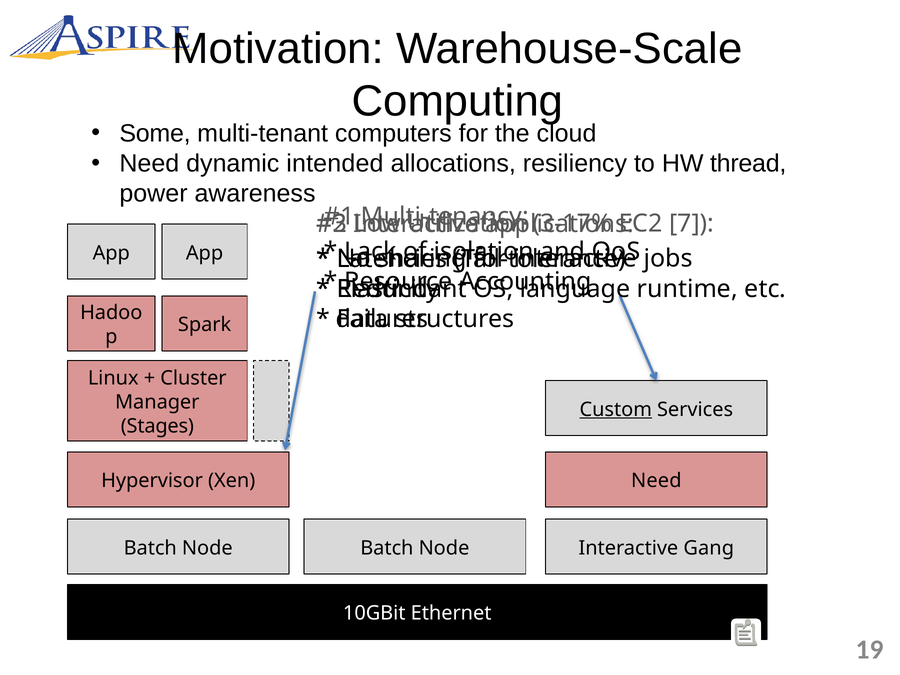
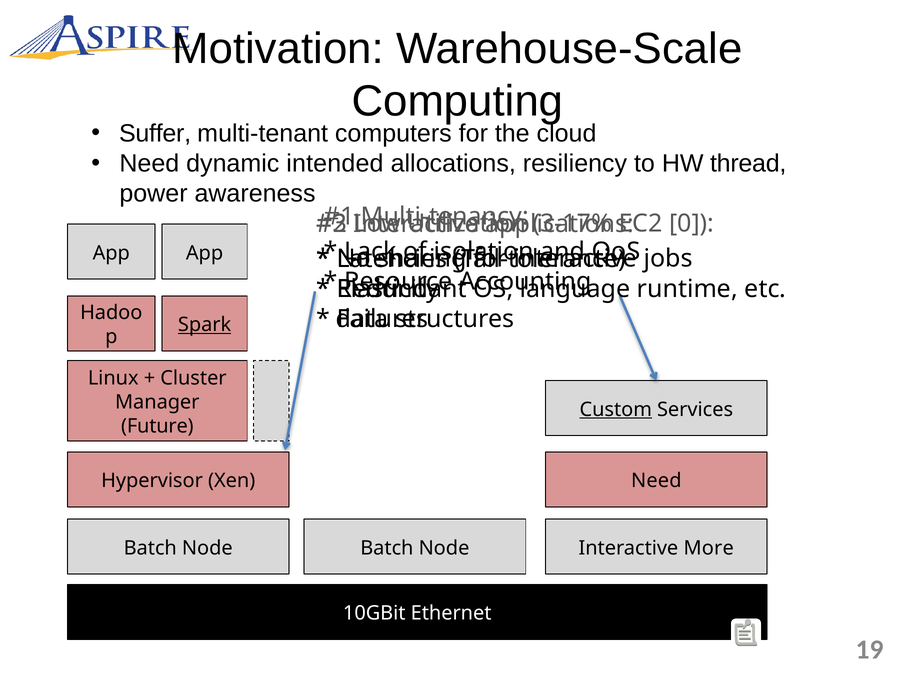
Some: Some -> Suffer (155, 134)
7: 7 -> 0 (692, 224)
Spark underline: none -> present (205, 325)
Stages: Stages -> Future (157, 426)
Gang: Gang -> More (709, 548)
